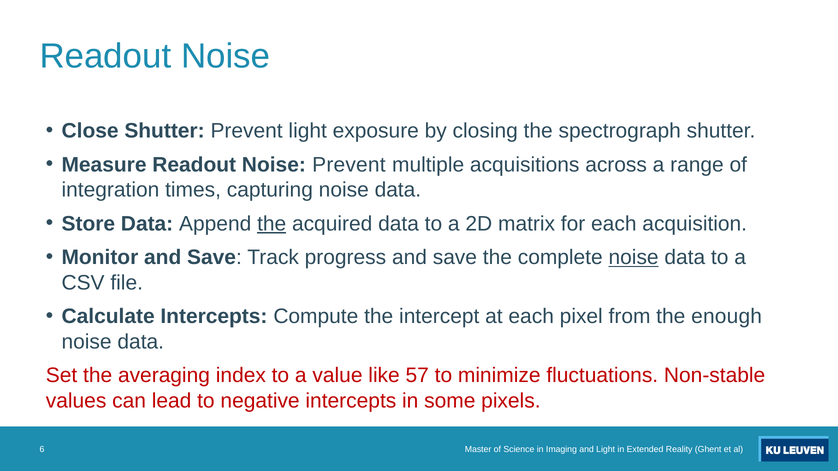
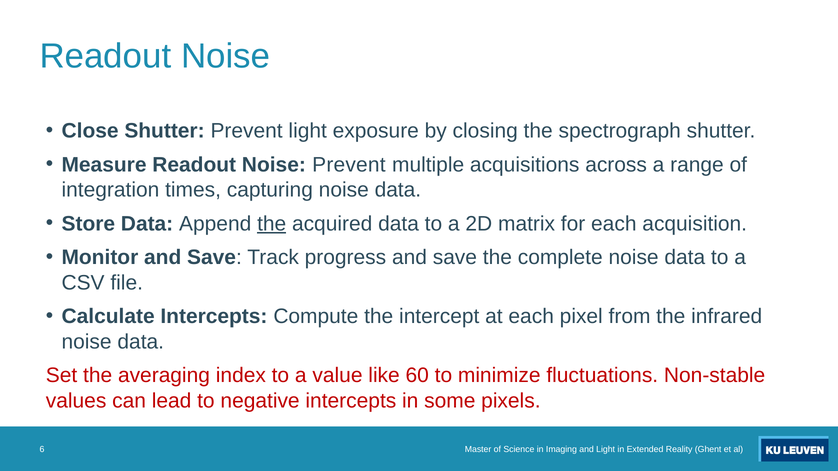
noise underline: present -> none (634, 258)
enough: enough -> infrared (727, 317)
57: 57 -> 60 (417, 376)
